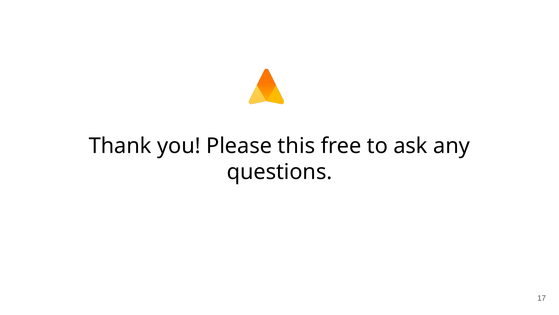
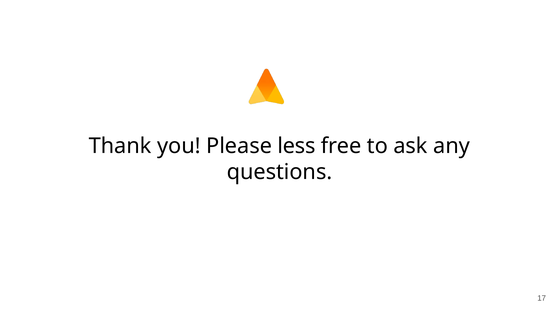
this: this -> less (297, 146)
